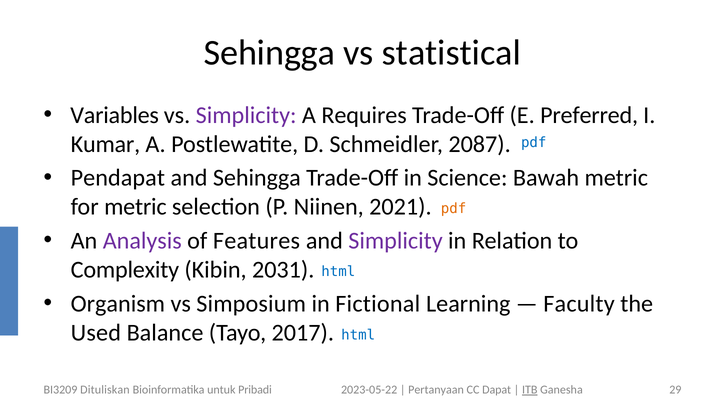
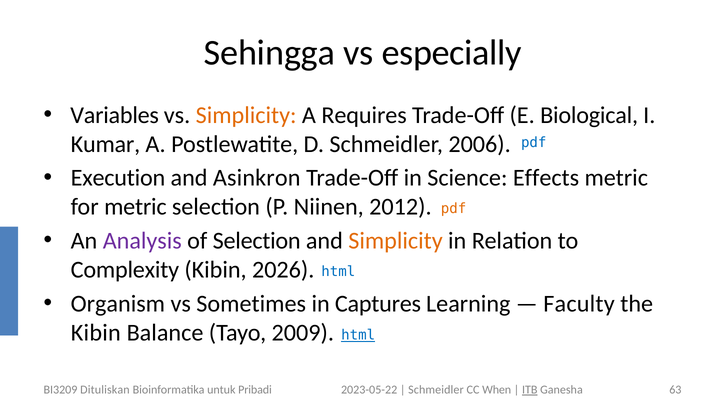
statistical: statistical -> especially (452, 53)
Simplicity colour: purple -> orange (246, 115)
Preferred: Preferred -> Biological (589, 115)
2087: 2087 -> 2006 (480, 144)
Pendapat: Pendapat -> Execution (118, 178)
and Sehingga: Sehingga -> Asinkron (257, 178)
Bawah: Bawah -> Effects (546, 178)
2021: 2021 -> 2012 (400, 207)
of Features: Features -> Selection (257, 241)
Simplicity colour: purple -> orange (395, 241)
2031: 2031 -> 2026 (283, 270)
Simposium: Simposium -> Sometimes (251, 303)
Fictional: Fictional -> Captures (378, 303)
Used: Used -> Kibin (96, 332)
2017: 2017 -> 2009 (303, 332)
html underline: none -> present (358, 335)
Pertanyaan: Pertanyaan -> Schmeidler (436, 390)
Dapat: Dapat -> When (497, 390)
29: 29 -> 63 (675, 390)
